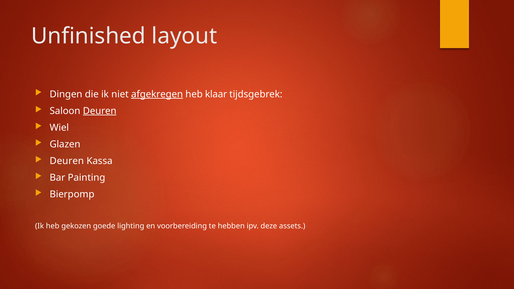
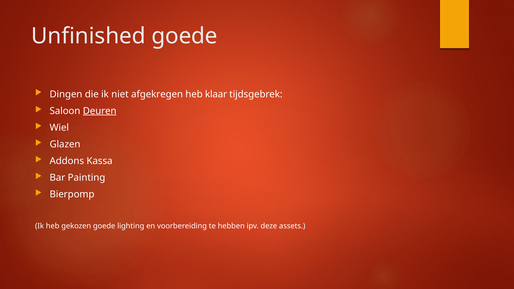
Unfinished layout: layout -> goede (185, 36)
afgekregen underline: present -> none (157, 94)
Deuren: Deuren -> Addons (67, 161)
